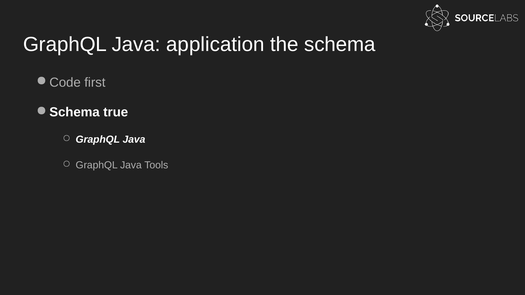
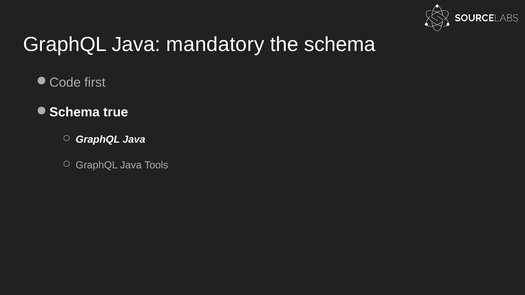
application: application -> mandatory (215, 44)
